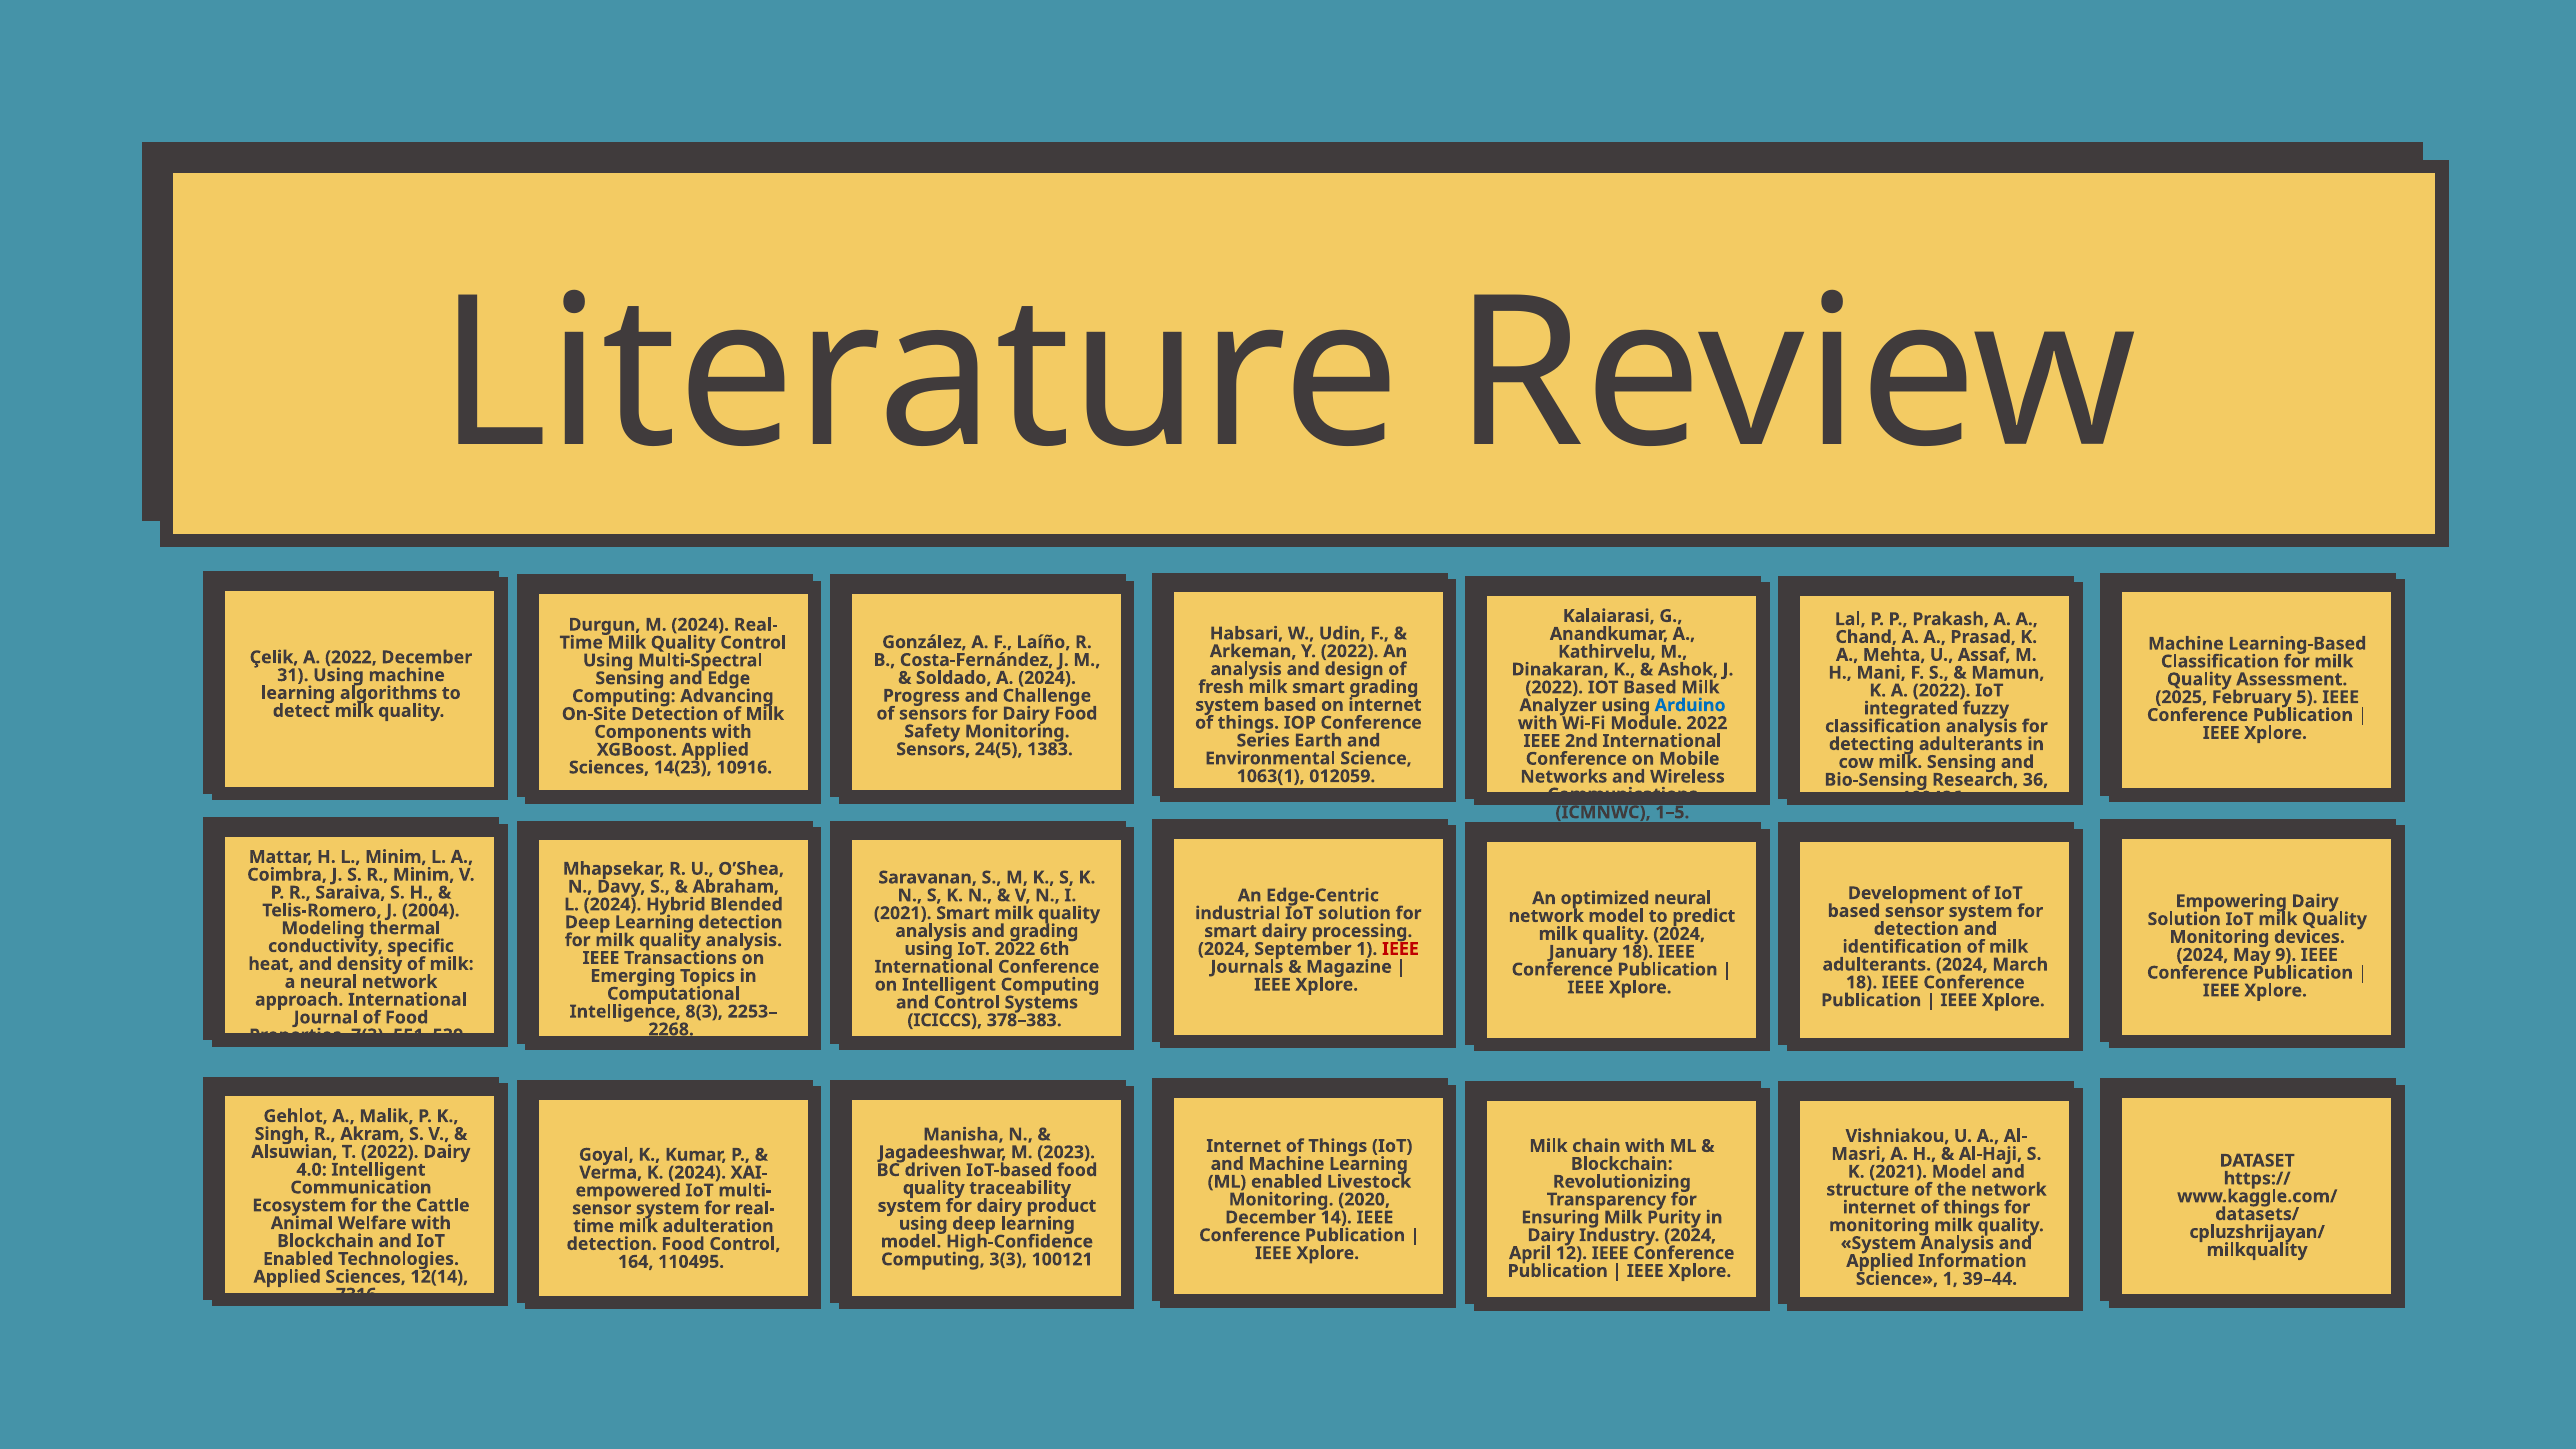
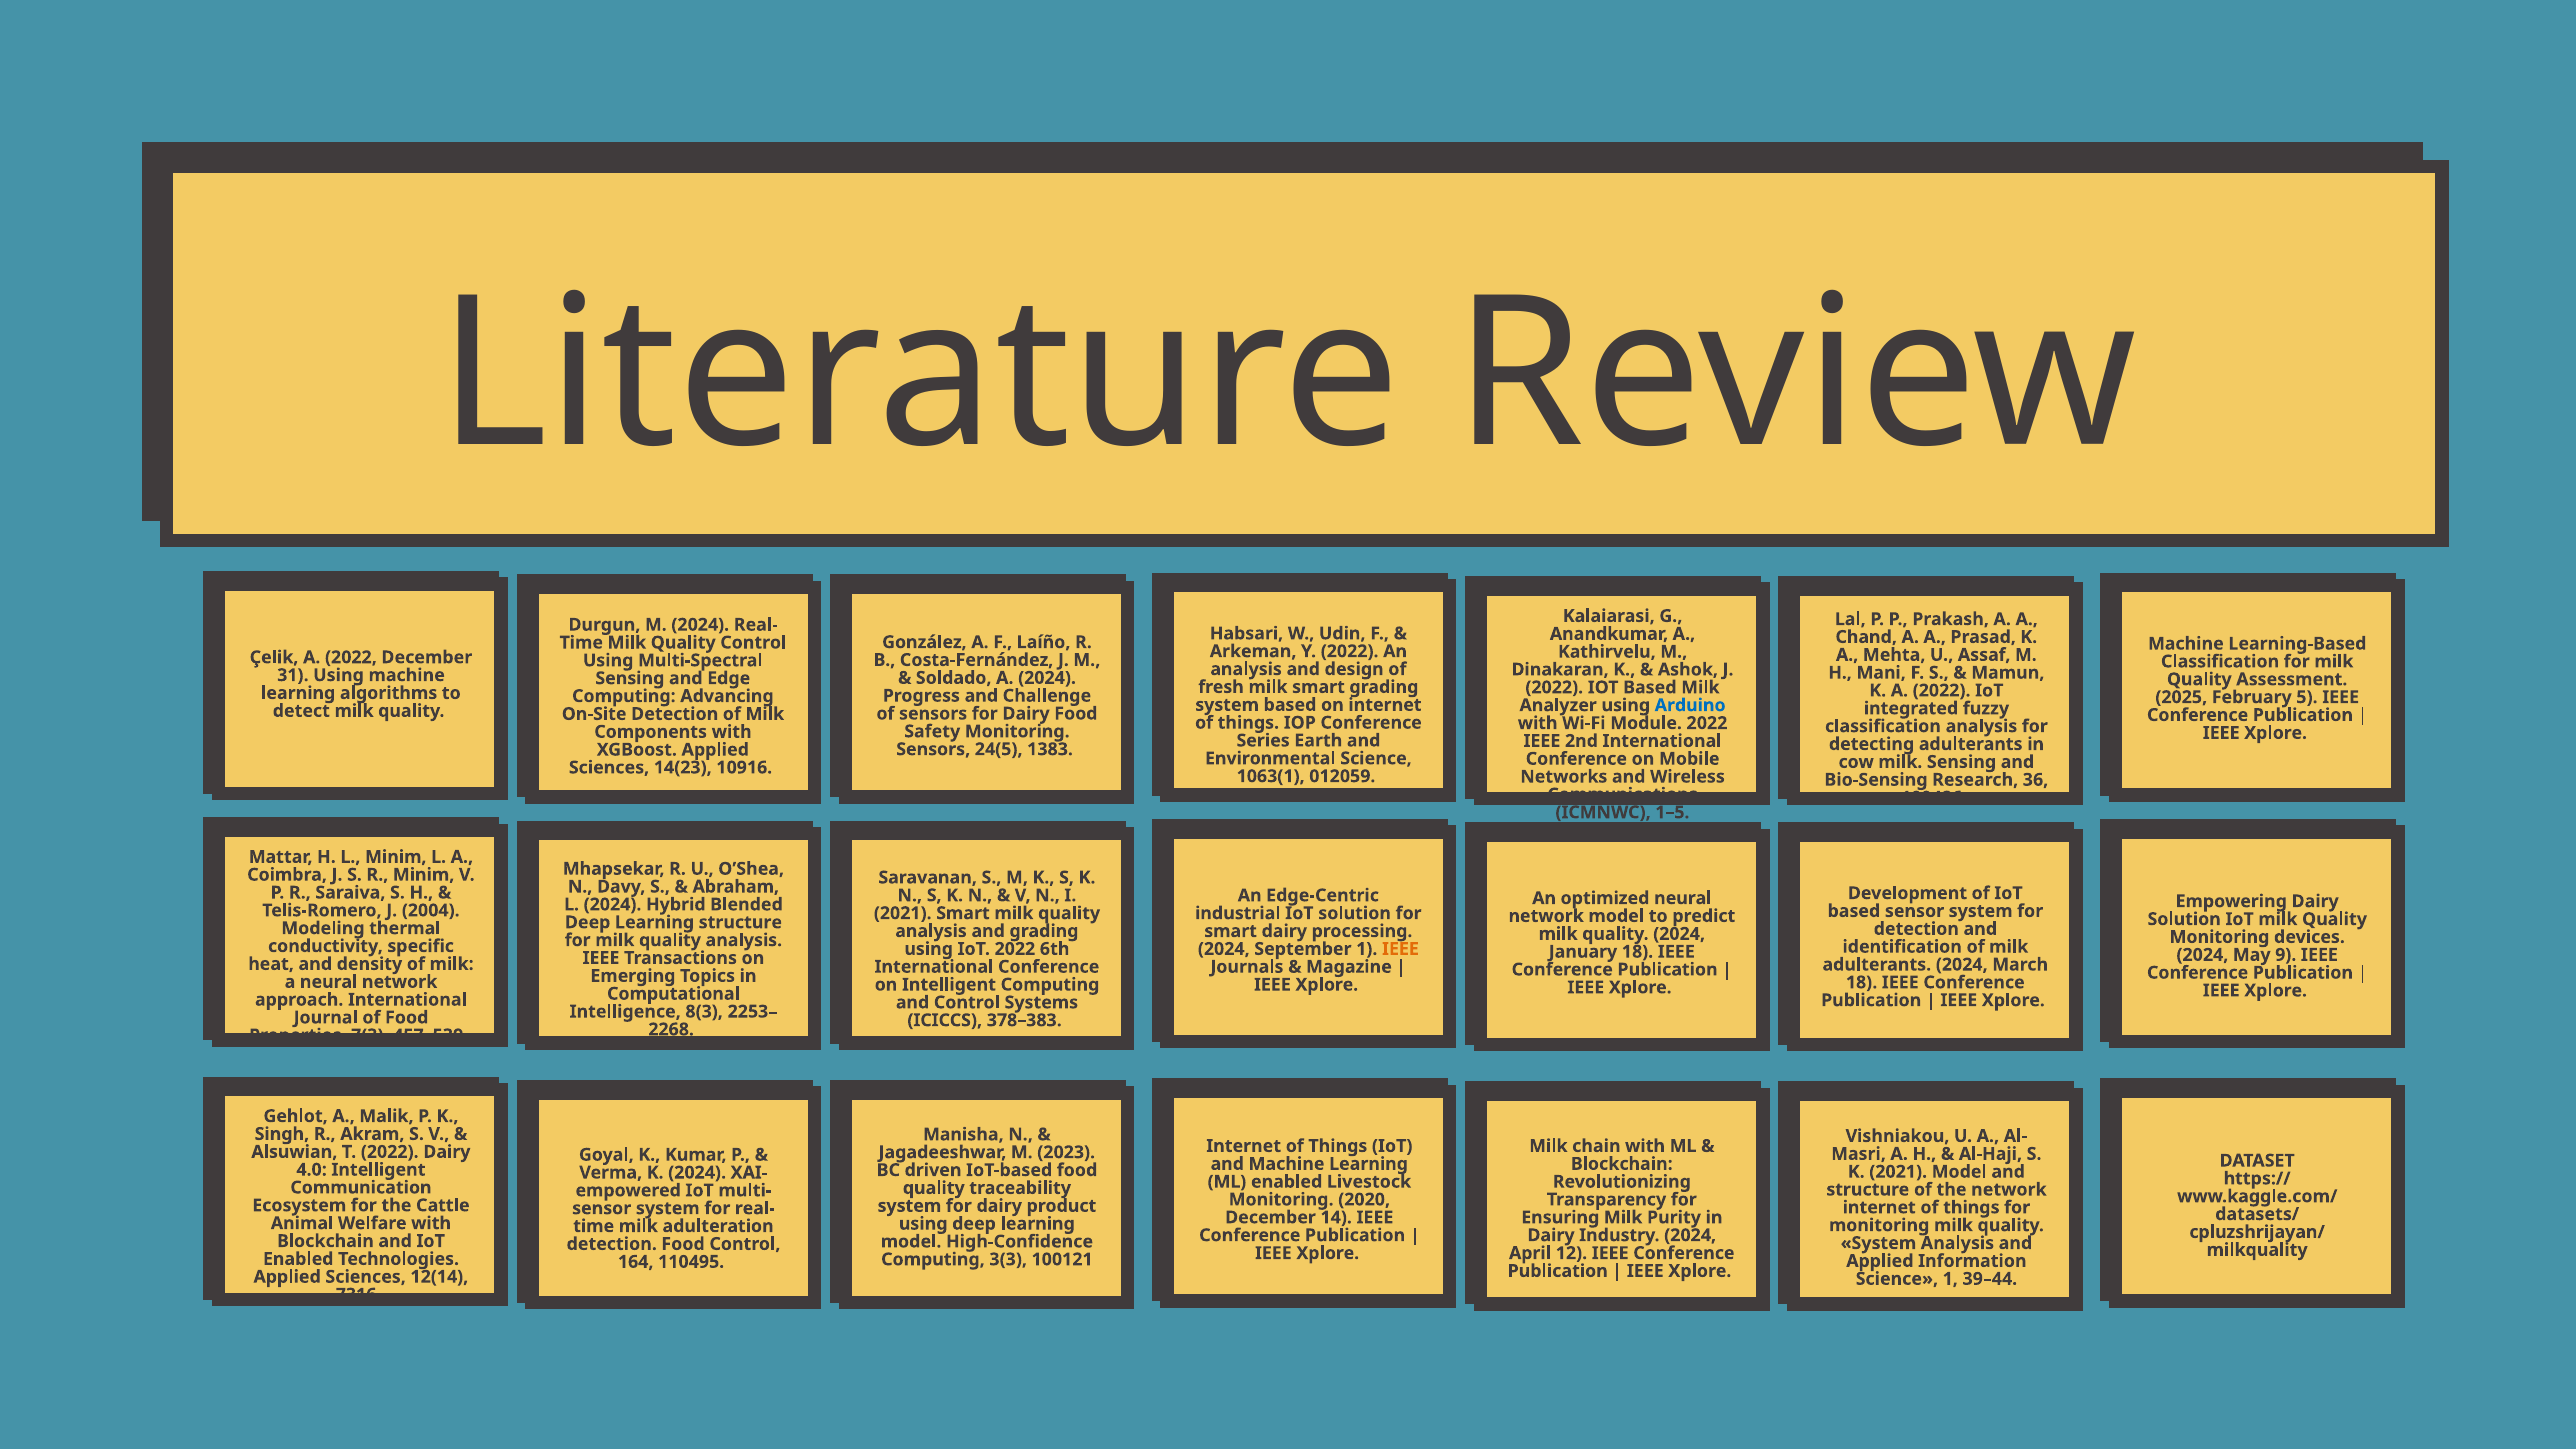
Learning detection: detection -> structure (740, 922)
IEEE colour: red -> orange (1400, 949)
551–539: 551–539 -> 457–539 (431, 1035)
